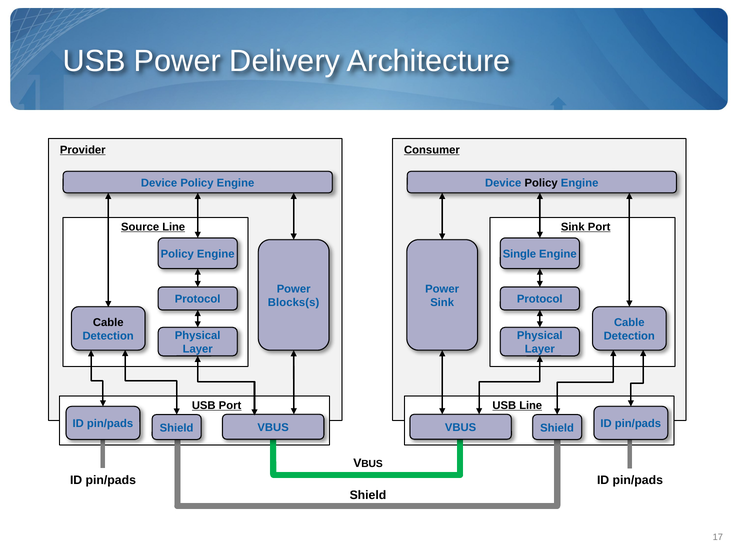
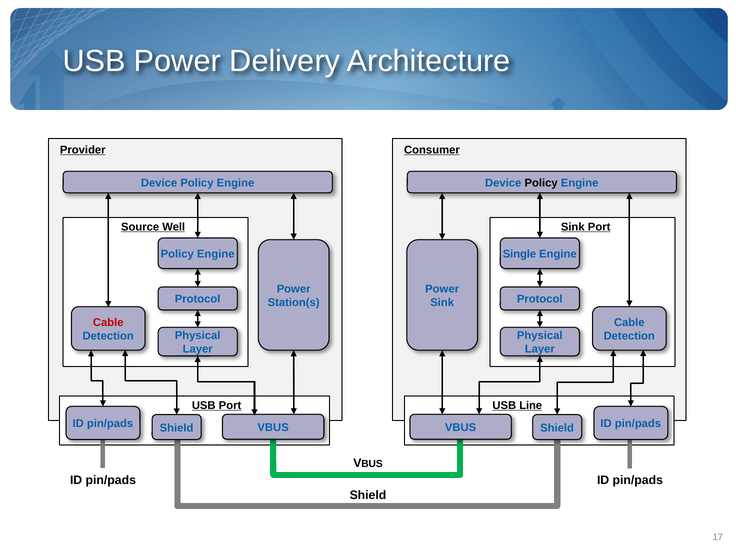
Source Line: Line -> Well (174, 227)
Blocks(s: Blocks(s -> Station(s (294, 302)
Cable colour: black -> red (108, 322)
